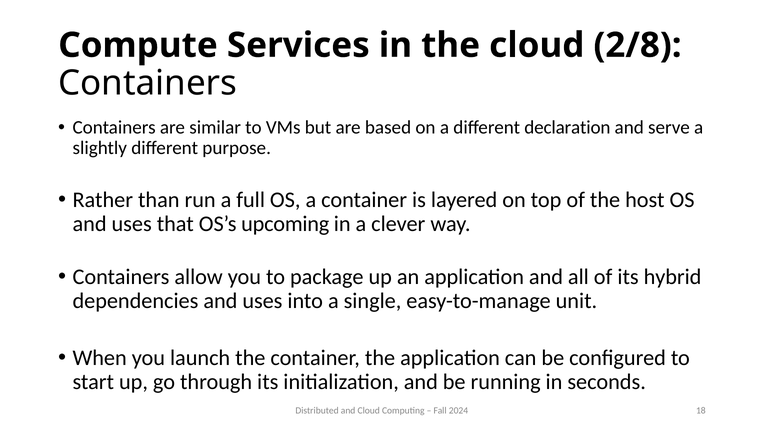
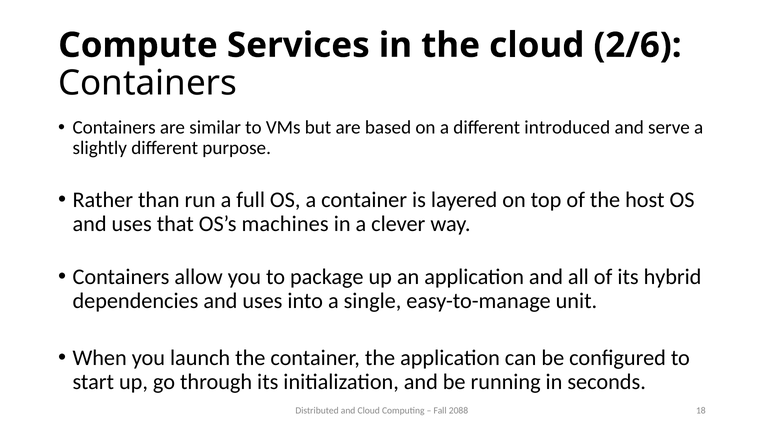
2/8: 2/8 -> 2/6 (638, 45)
declaration: declaration -> introduced (567, 127)
upcoming: upcoming -> machines (285, 224)
2024: 2024 -> 2088 (458, 410)
